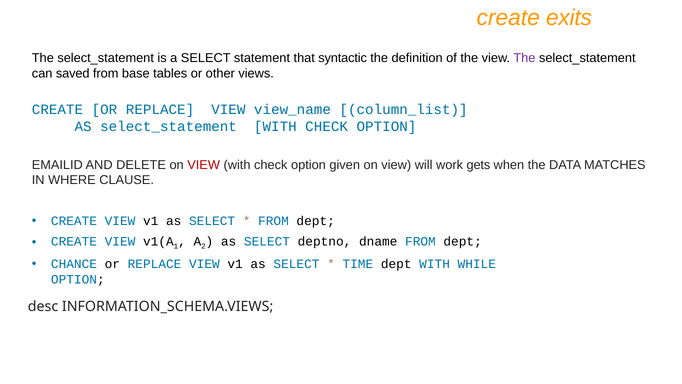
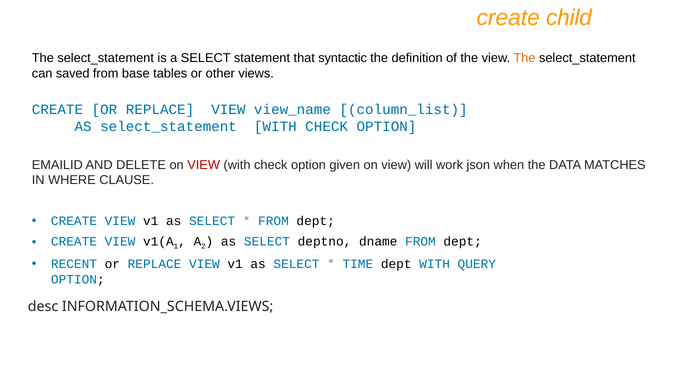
exits: exits -> child (569, 18)
The colour: purple -> orange (524, 58)
gets: gets -> json (478, 165)
CHANCE: CHANCE -> RECENT (74, 264)
WHILE: WHILE -> QUERY (477, 264)
